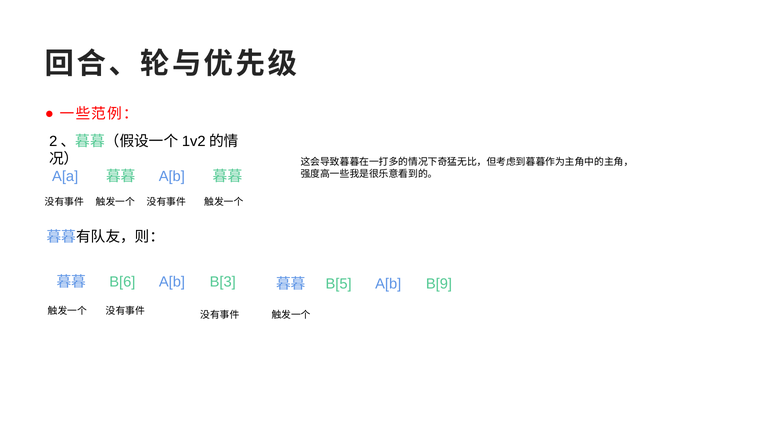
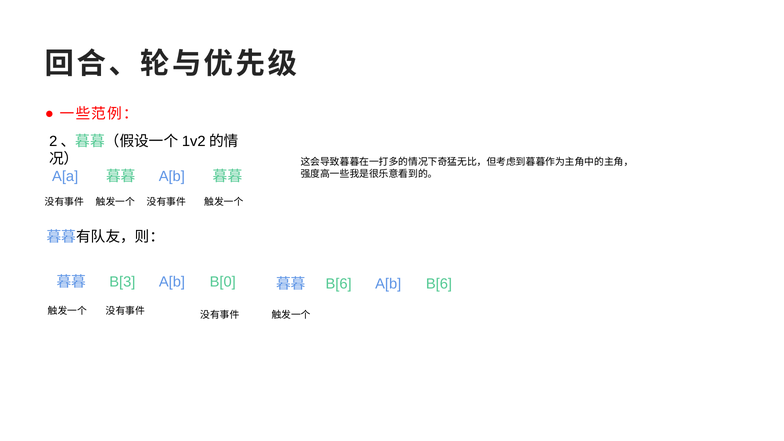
B[6: B[6 -> B[3 (122, 282)
B[3: B[3 -> B[0 (223, 282)
B[5: B[5 -> B[6 (339, 284)
A[b B[9: B[9 -> B[6 (439, 284)
